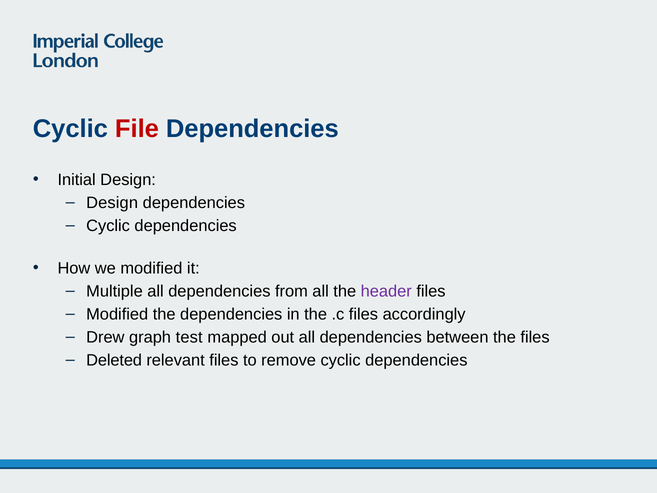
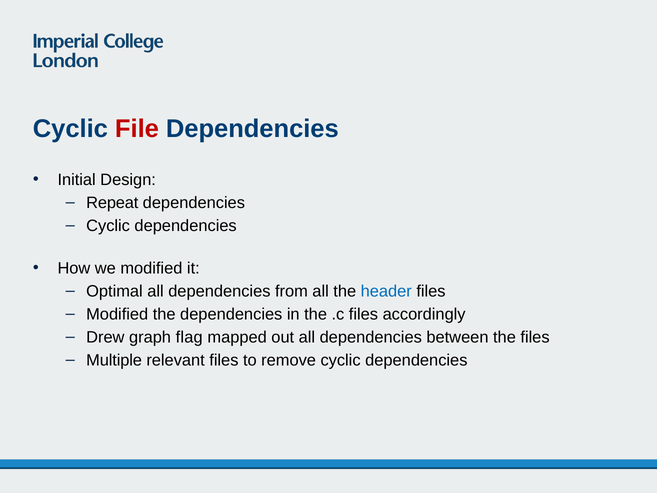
Design: Design -> Repeat (112, 203)
Multiple: Multiple -> Optimal (114, 291)
header colour: purple -> blue (386, 291)
test: test -> flag (189, 337)
Deleted: Deleted -> Multiple (114, 360)
